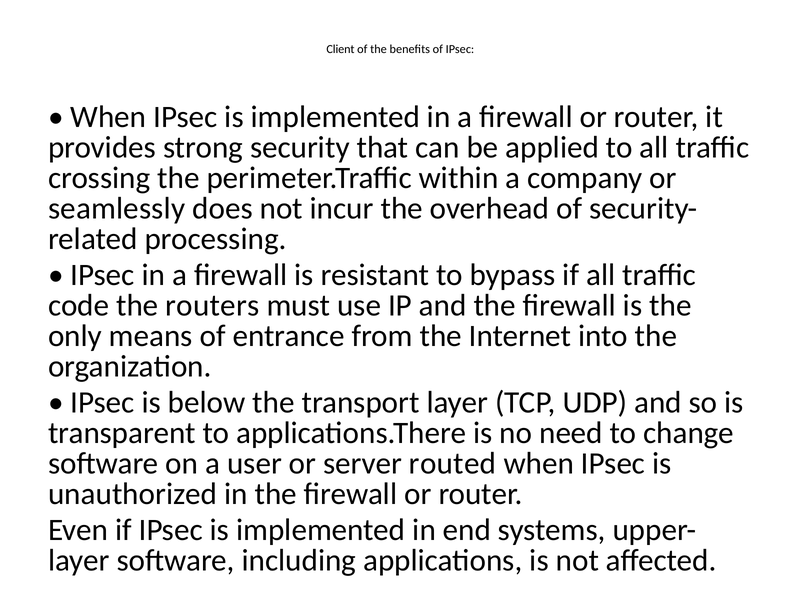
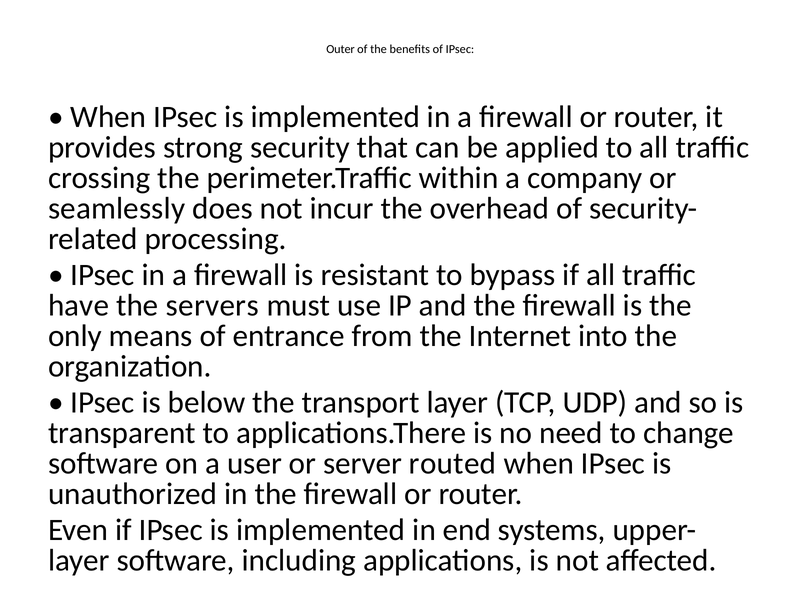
Client: Client -> Outer (340, 49)
code: code -> have (79, 305)
routers: routers -> servers (212, 305)
